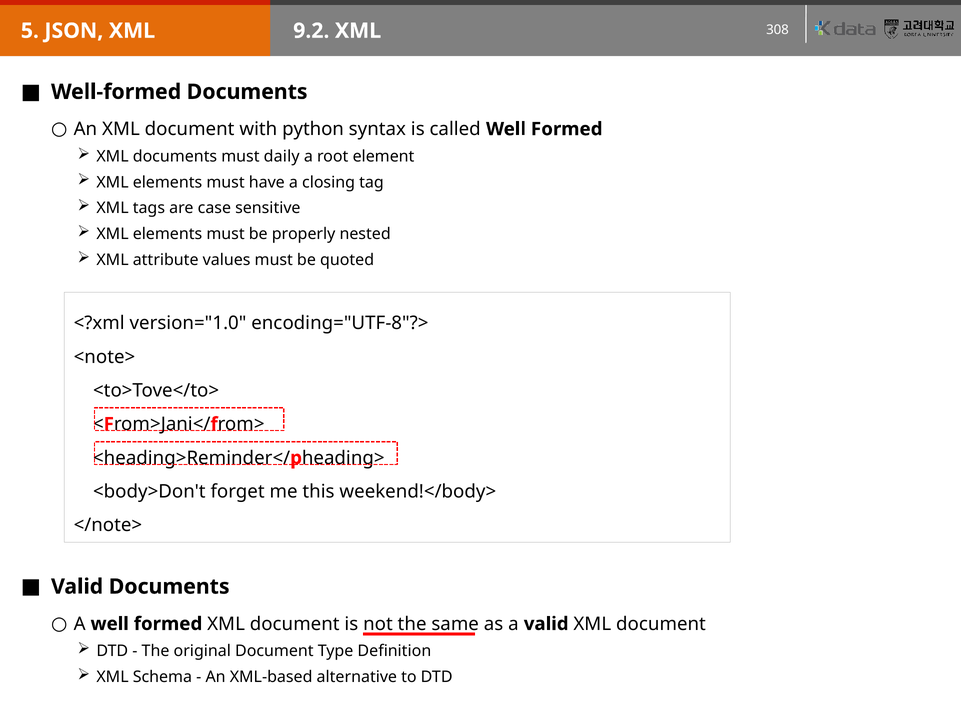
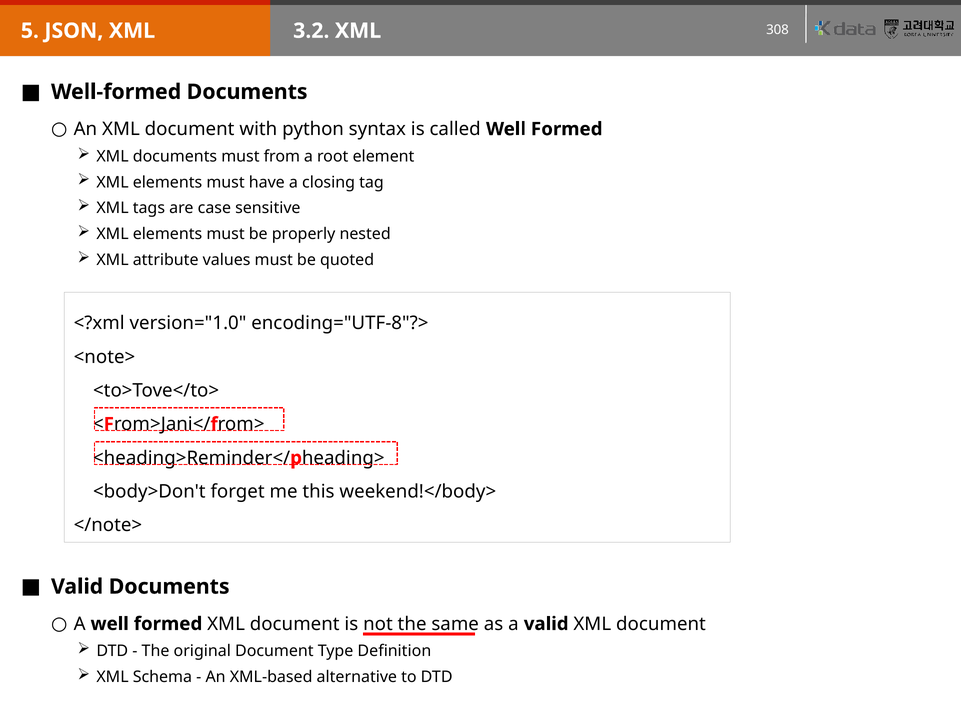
9.2: 9.2 -> 3.2 (311, 31)
daily: daily -> from (282, 156)
